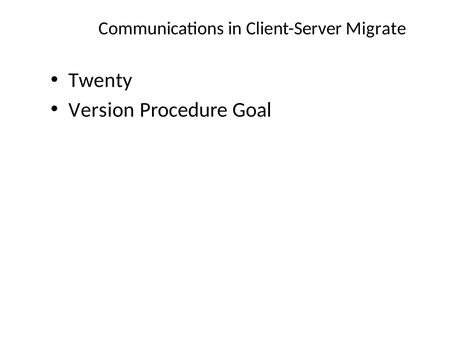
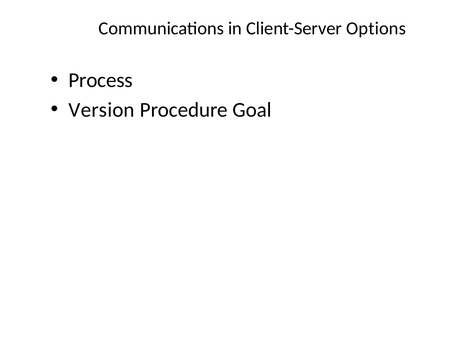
Migrate: Migrate -> Options (376, 28)
Twenty: Twenty -> Process (101, 80)
